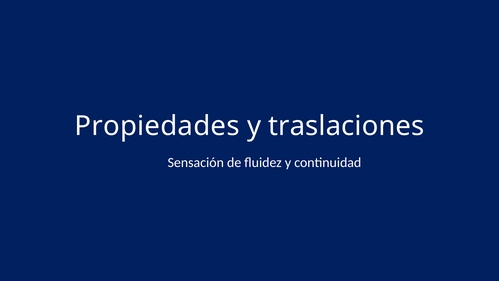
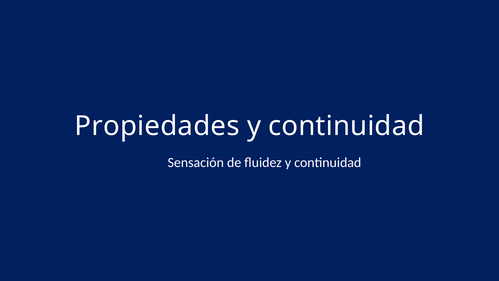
traslaciones: traslaciones -> continuidad (346, 126)
